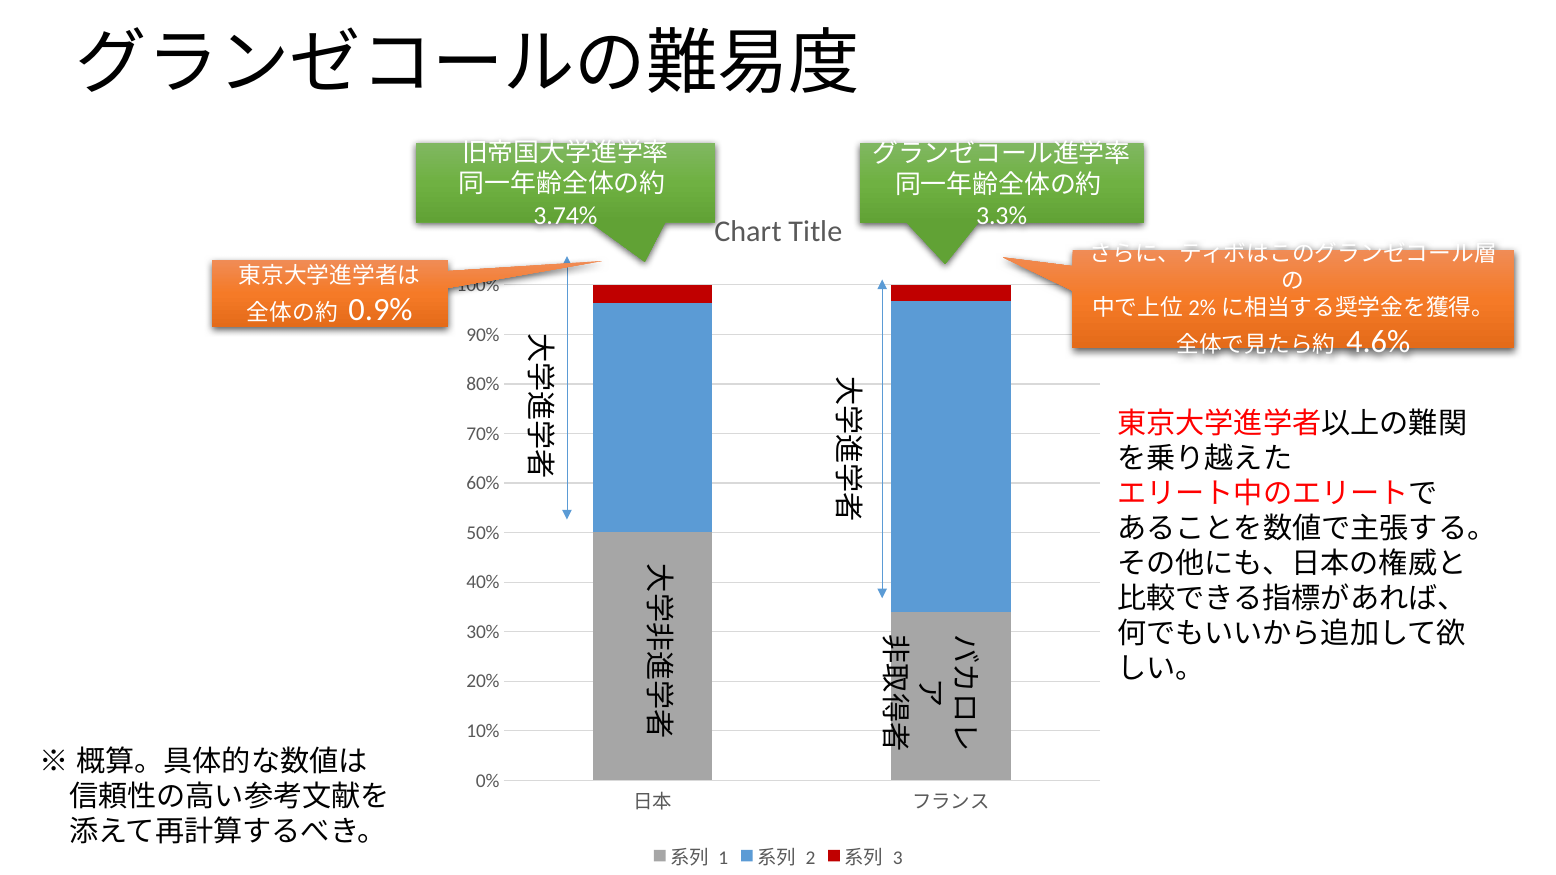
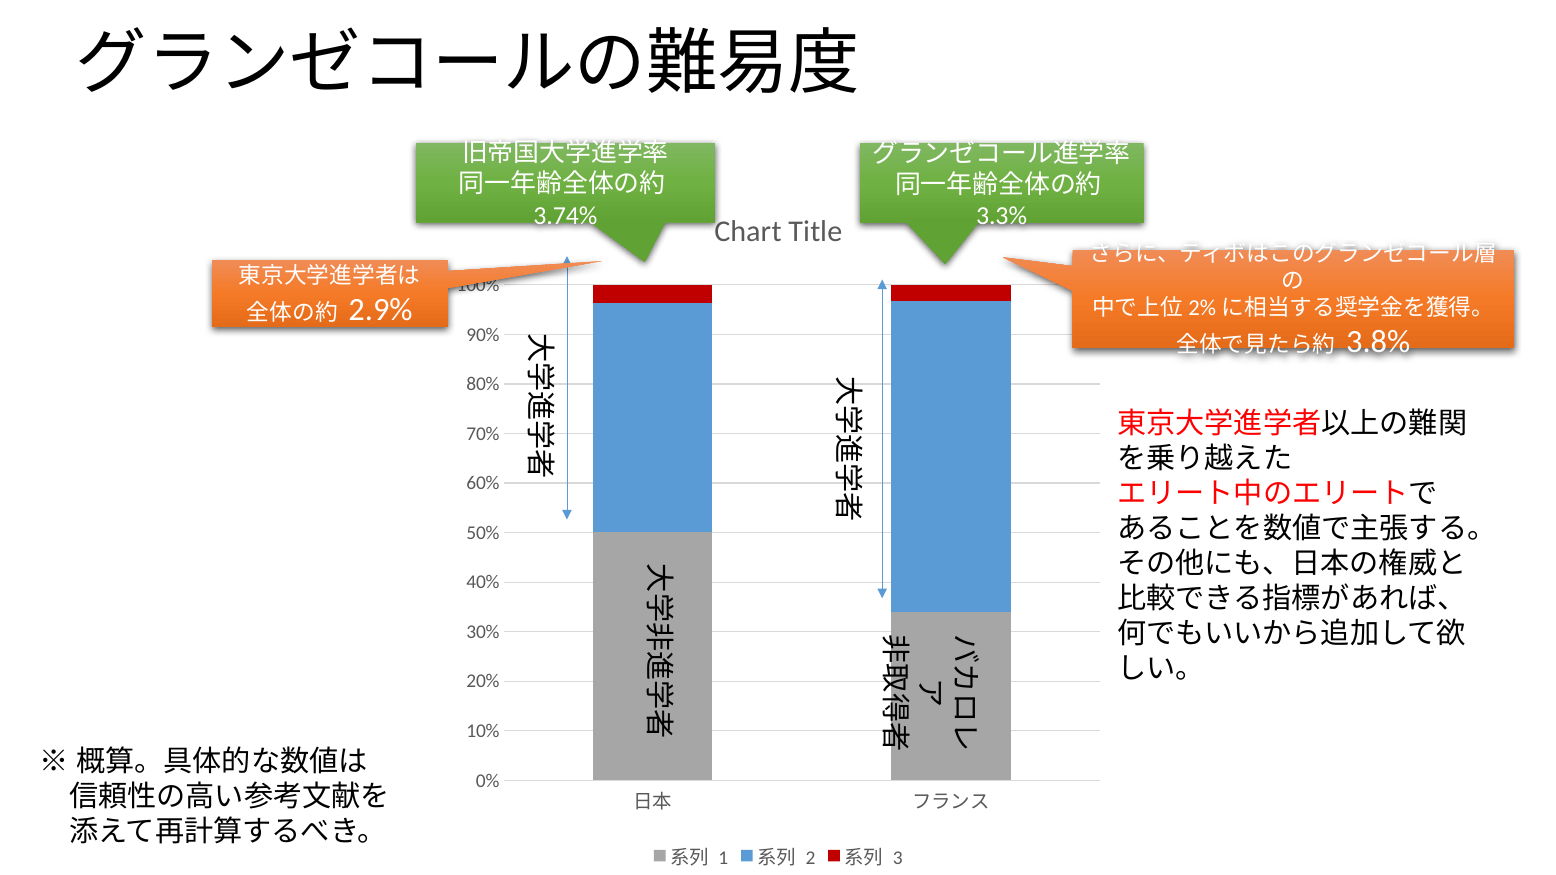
0.9%: 0.9% -> 2.9% (380, 309)
4.6%: 4.6% -> 3.8% (1378, 342)
